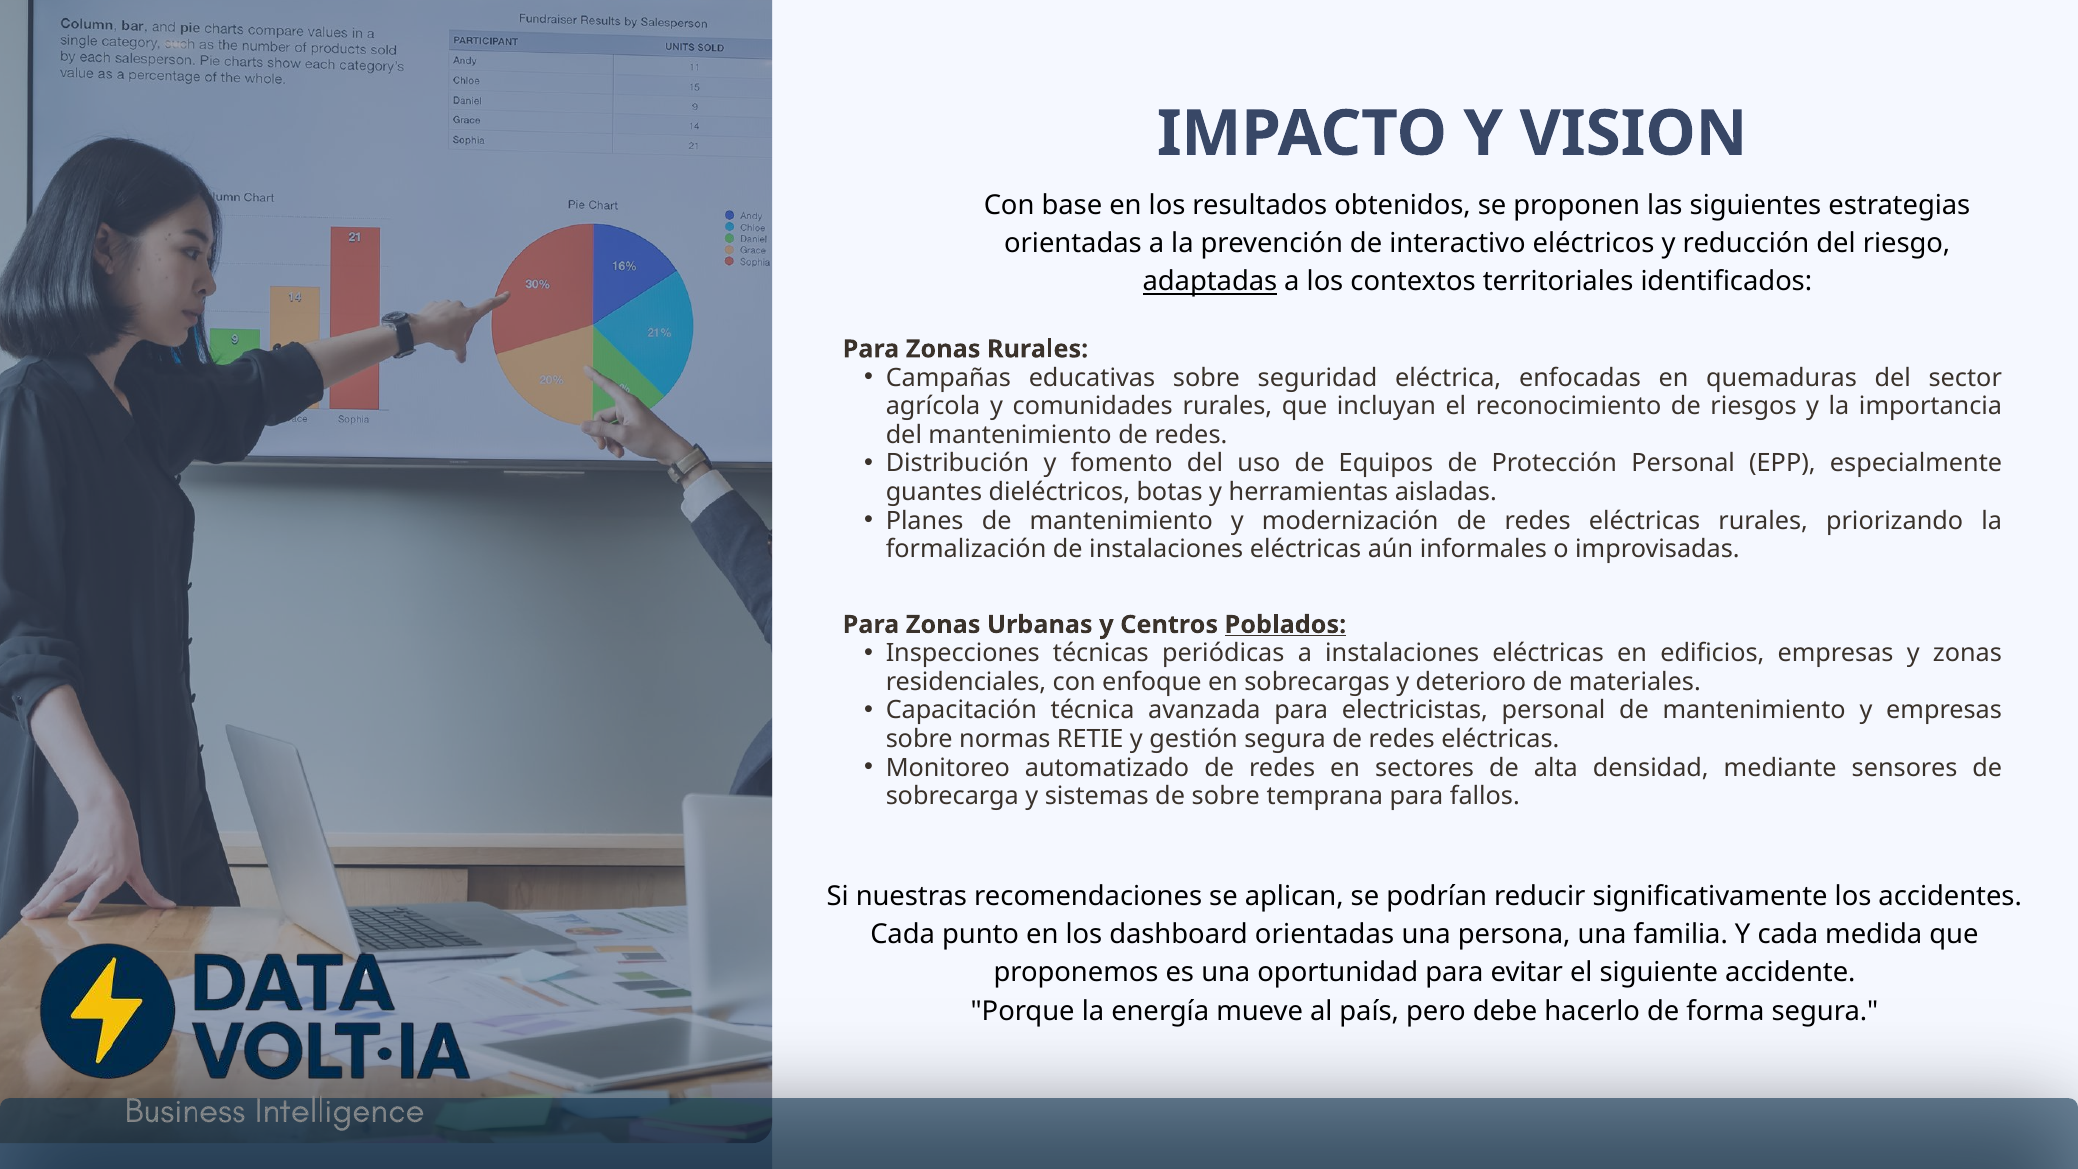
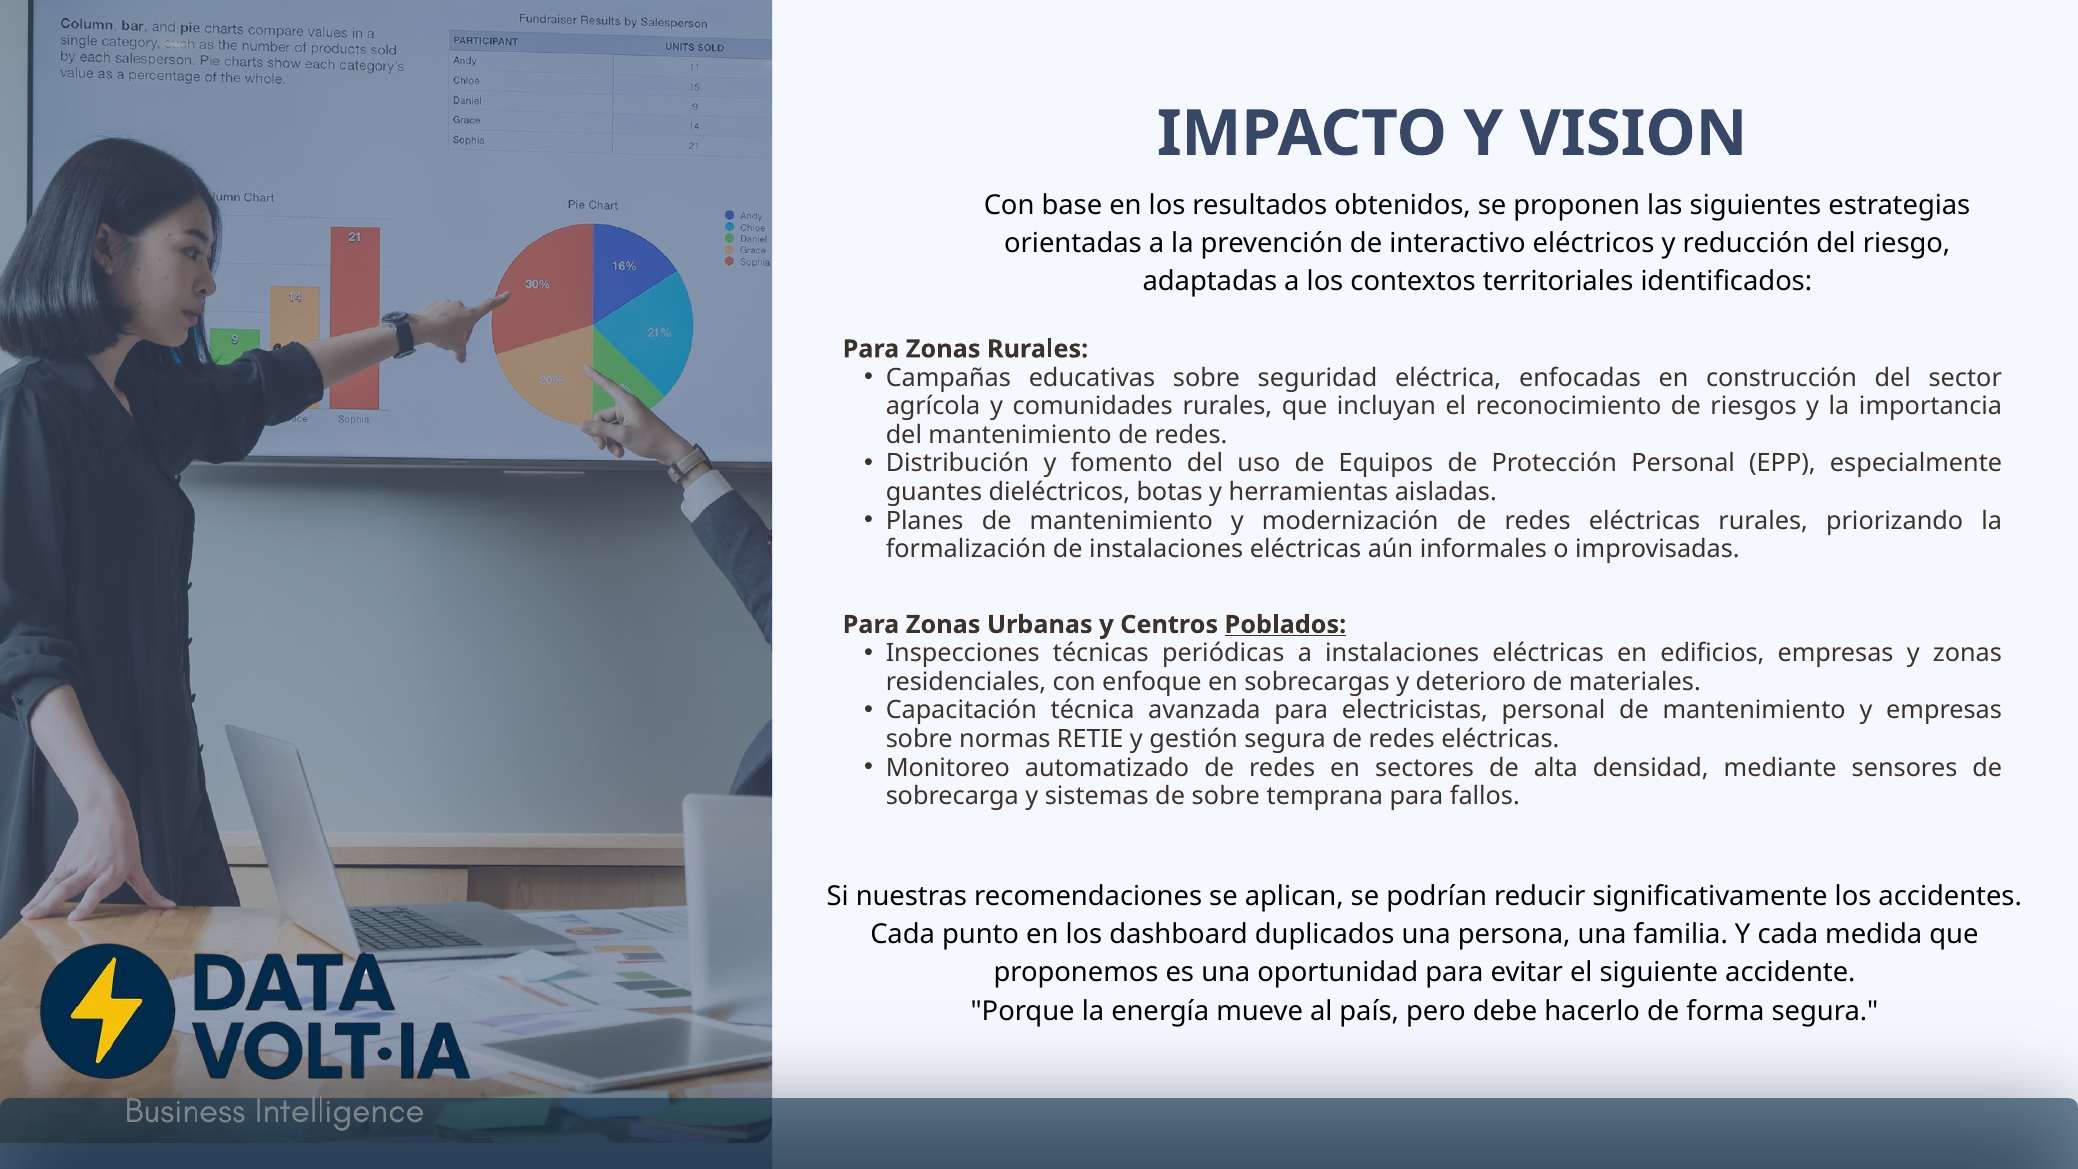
adaptadas underline: present -> none (1210, 282)
quemaduras: quemaduras -> construcción (1782, 378)
dashboard orientadas: orientadas -> duplicados (1325, 934)
